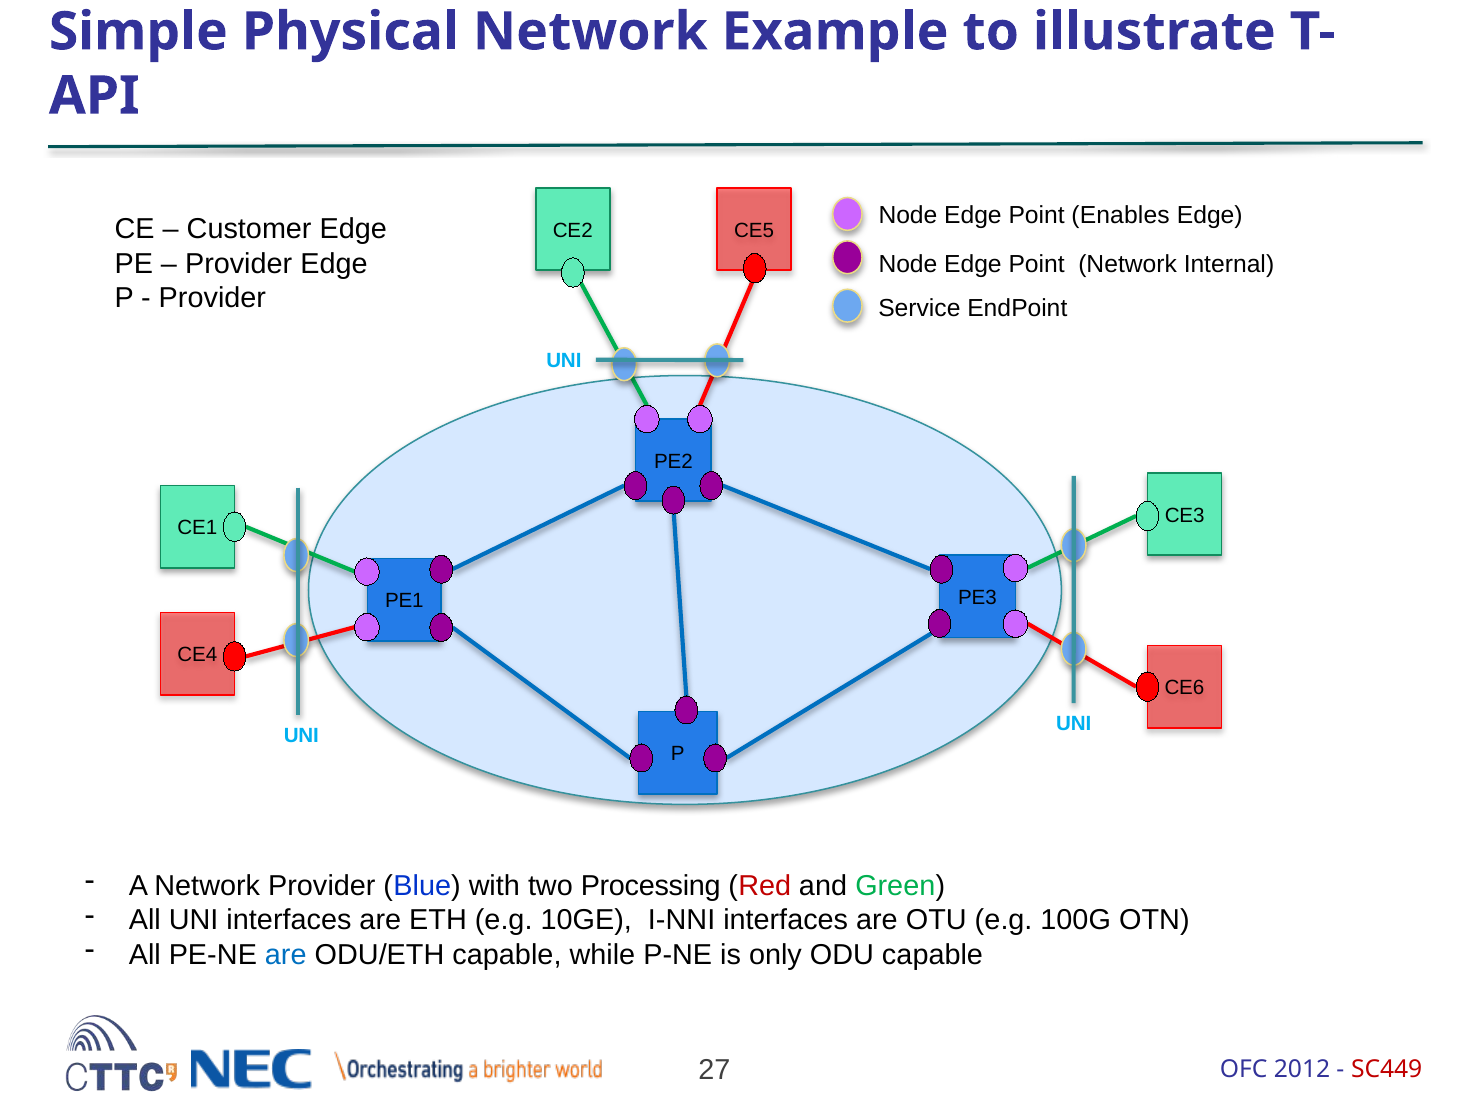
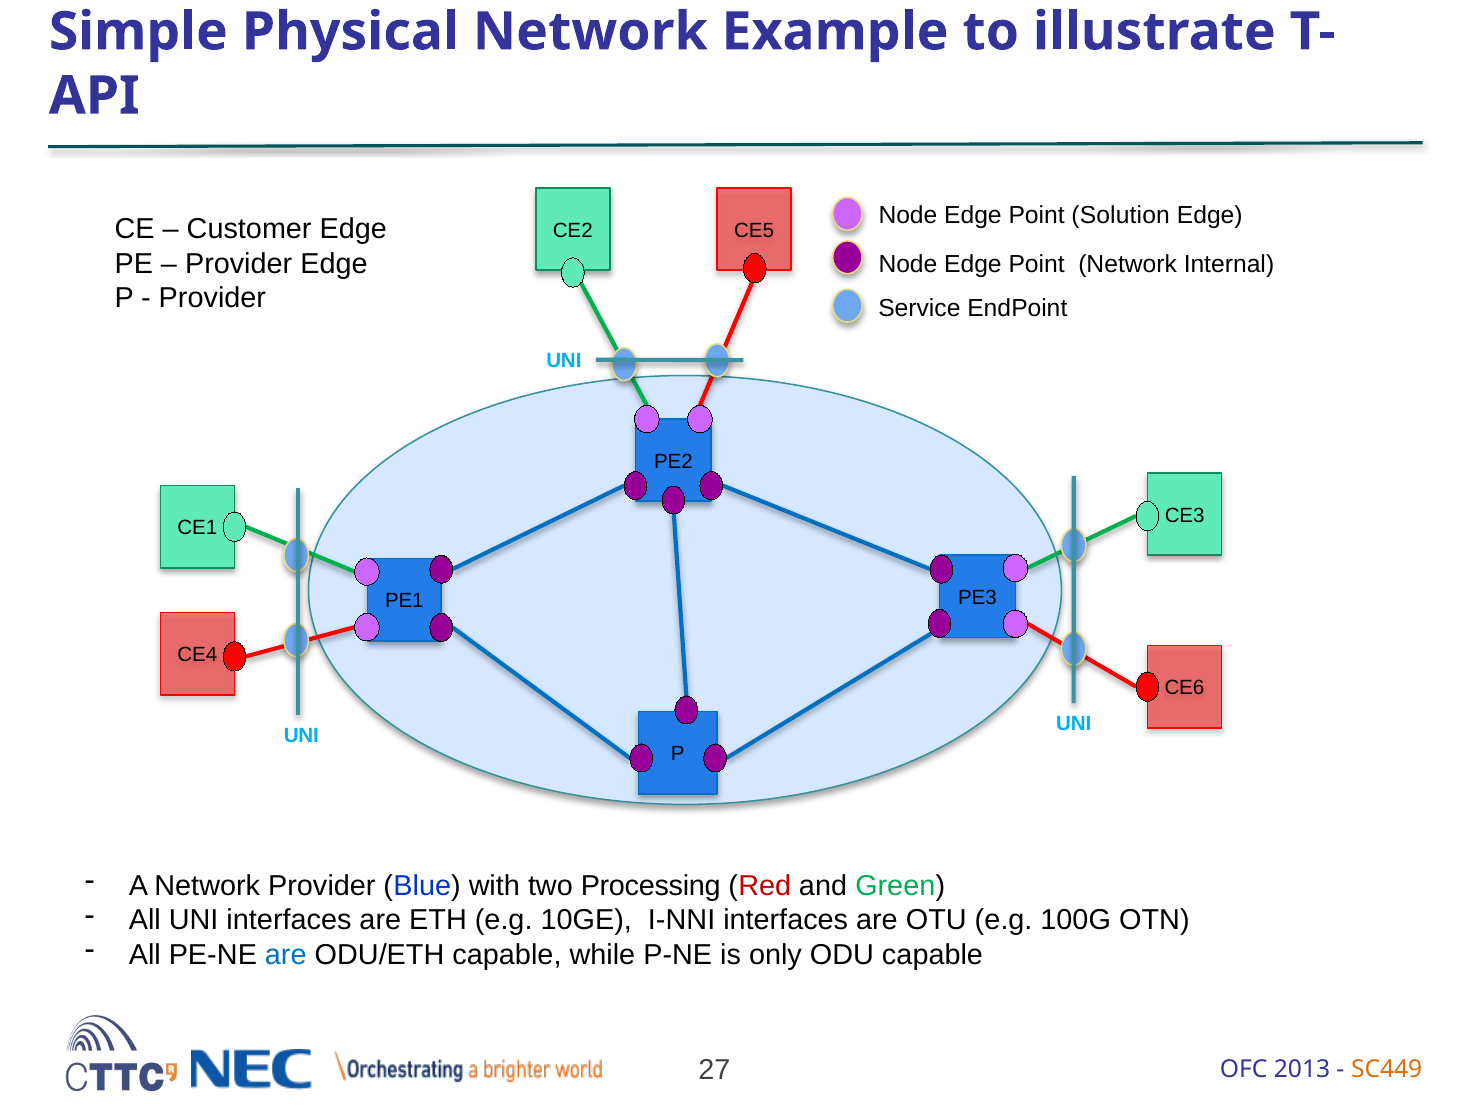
Enables: Enables -> Solution (1121, 215)
2012: 2012 -> 2013 (1302, 1070)
SC449 colour: red -> orange (1387, 1070)
